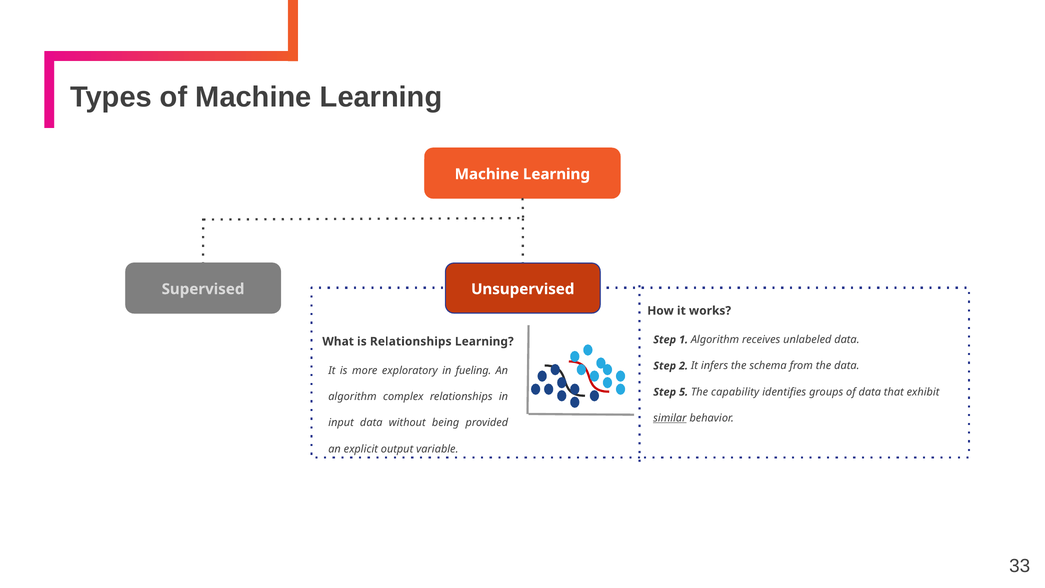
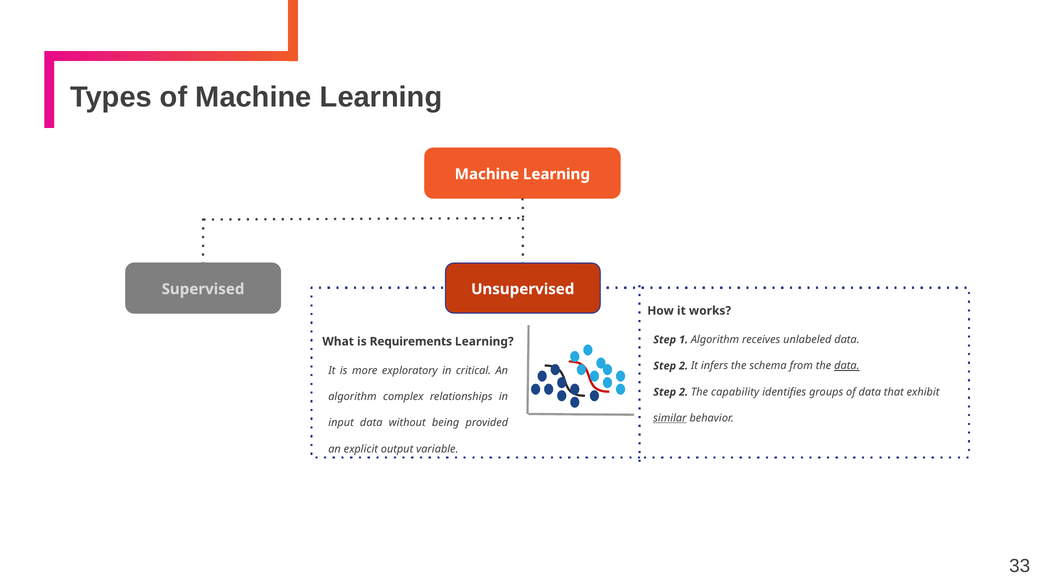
is Relationships: Relationships -> Requirements (411, 341)
data underline: none -> present (847, 366)
fueling: fueling -> critical (473, 370)
5: 5 -> 2 (684, 392)
